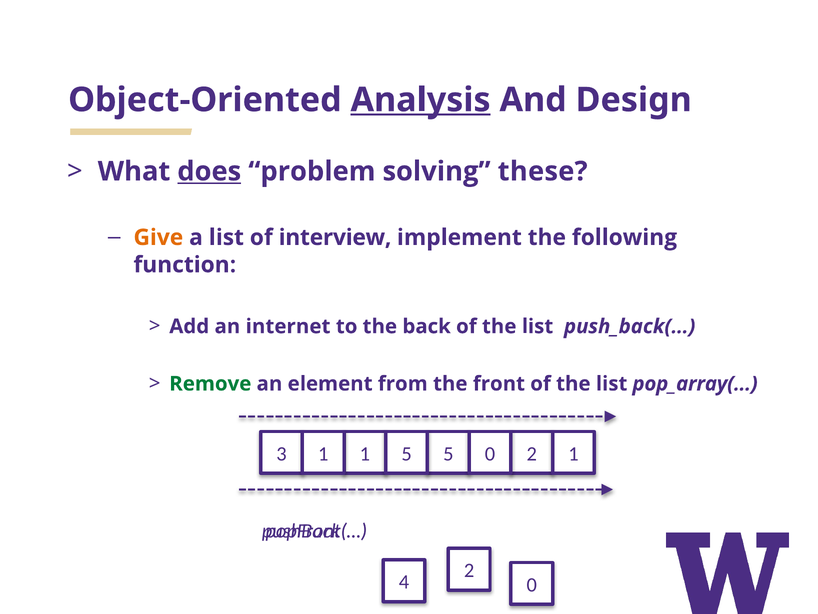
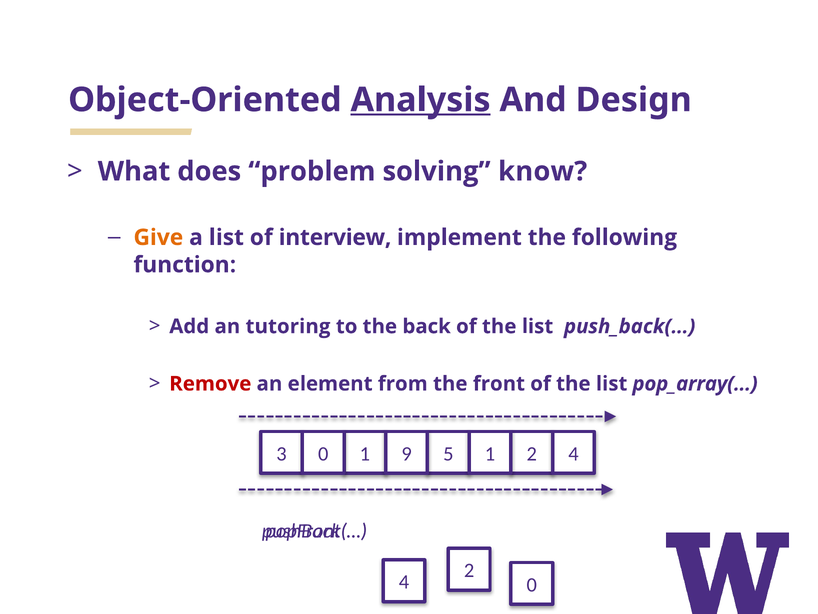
does underline: present -> none (209, 171)
these: these -> know (543, 171)
internet: internet -> tutoring (288, 326)
Remove colour: green -> red (210, 383)
3 1: 1 -> 0 (323, 453)
5: 5 -> 9 (407, 453)
5 0: 0 -> 1 (490, 453)
1: 1 -> 4 (573, 453)
